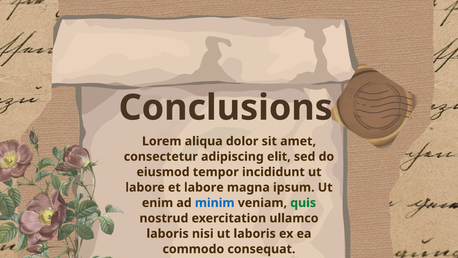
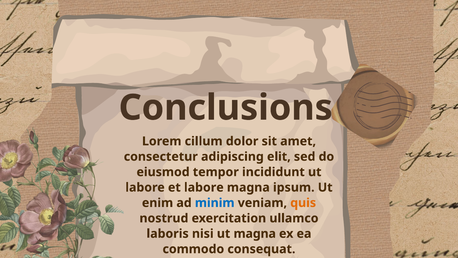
aliqua: aliqua -> cillum (204, 141)
quis colour: green -> orange (303, 203)
ut laboris: laboris -> magna (255, 233)
